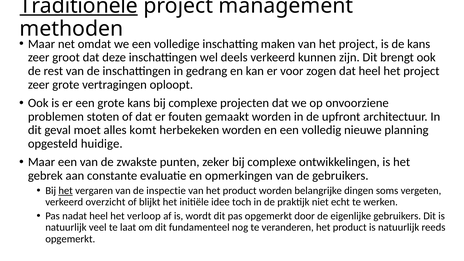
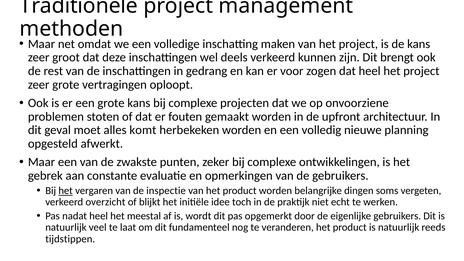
Traditionele underline: present -> none (79, 6)
huidige: huidige -> afwerkt (102, 144)
verloop: verloop -> meestal (144, 216)
opgemerkt: opgemerkt -> tijdstippen (70, 239)
